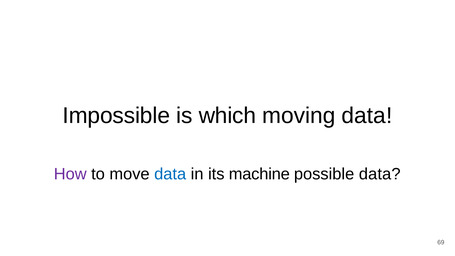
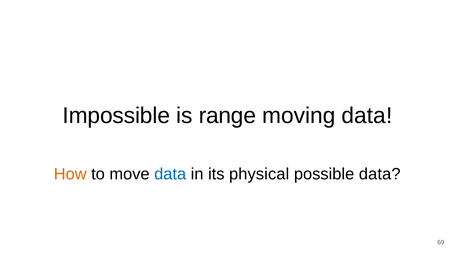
which: which -> range (227, 116)
How colour: purple -> orange (70, 174)
machine: machine -> physical (259, 174)
